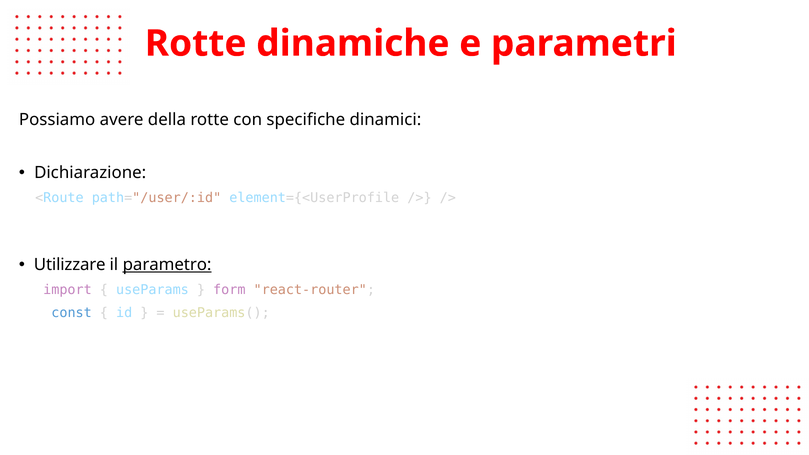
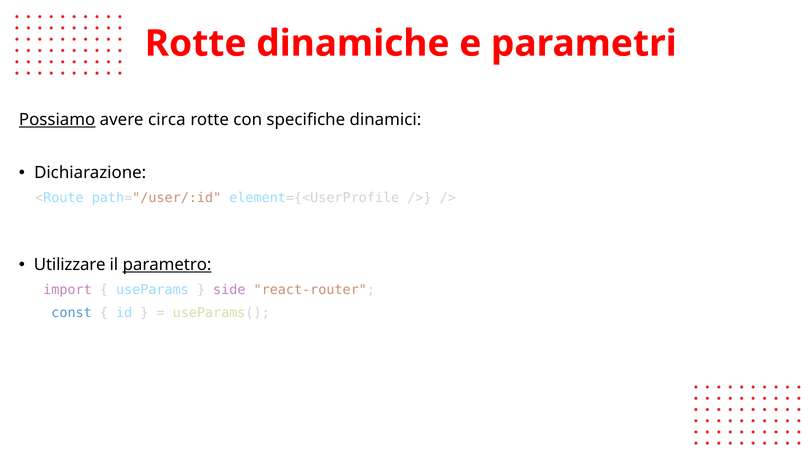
Possiamo underline: none -> present (57, 120)
della: della -> circa (167, 120)
form: form -> side (229, 290)
